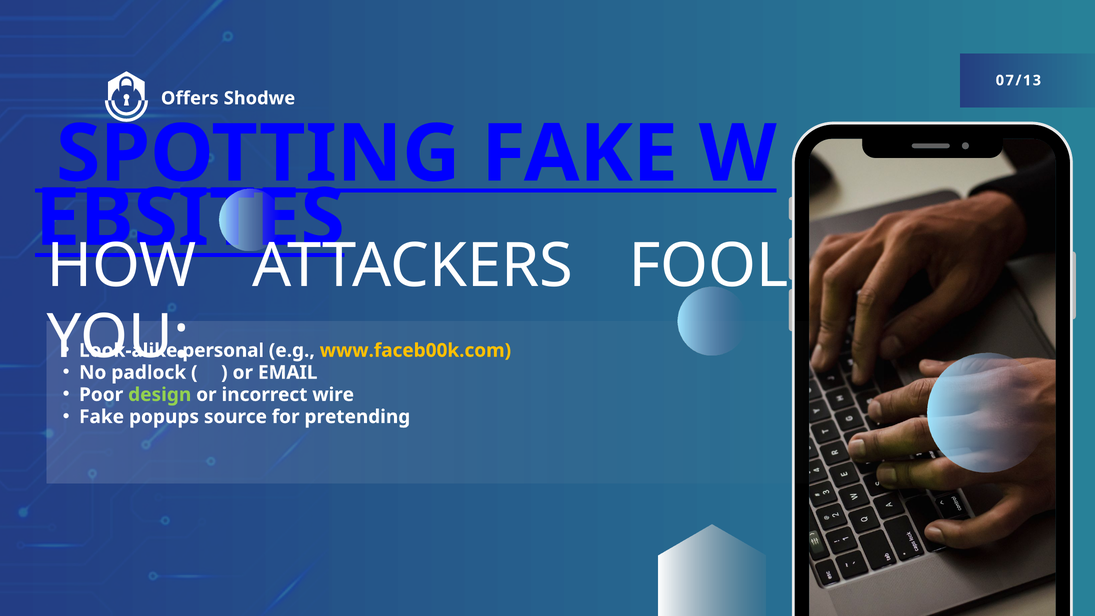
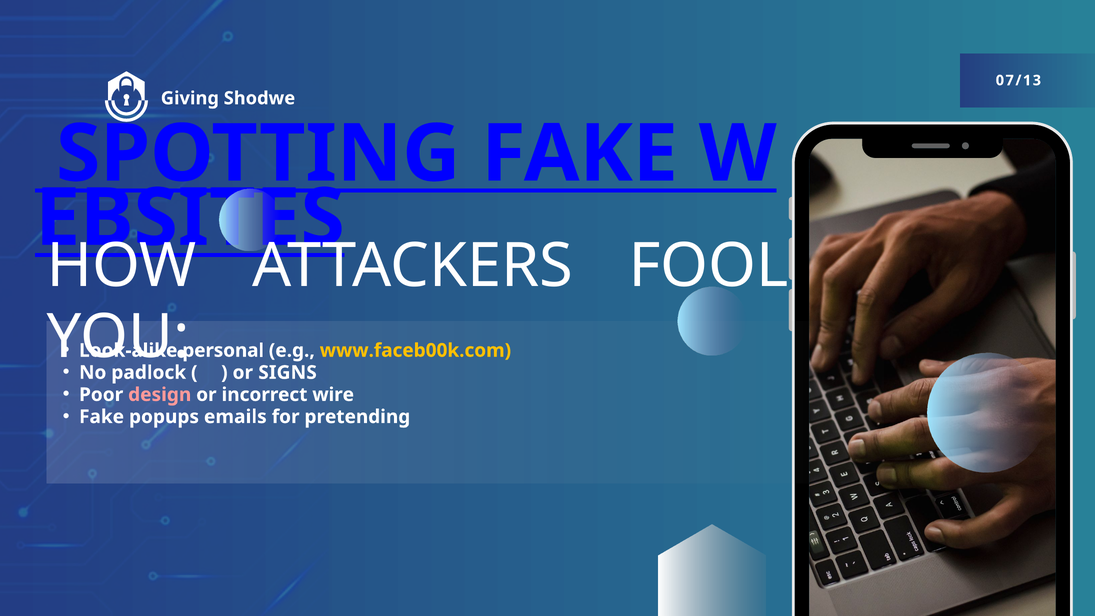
Offers: Offers -> Giving (190, 98)
EMAIL: EMAIL -> SIGNS (288, 373)
design colour: light green -> pink (160, 395)
source: source -> emails (235, 417)
